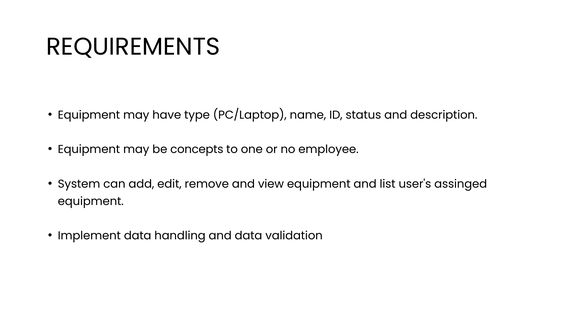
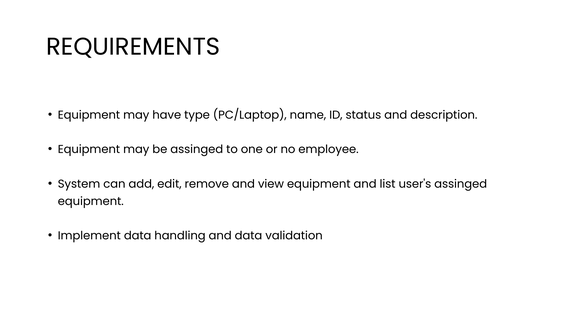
be concepts: concepts -> assinged (197, 150)
